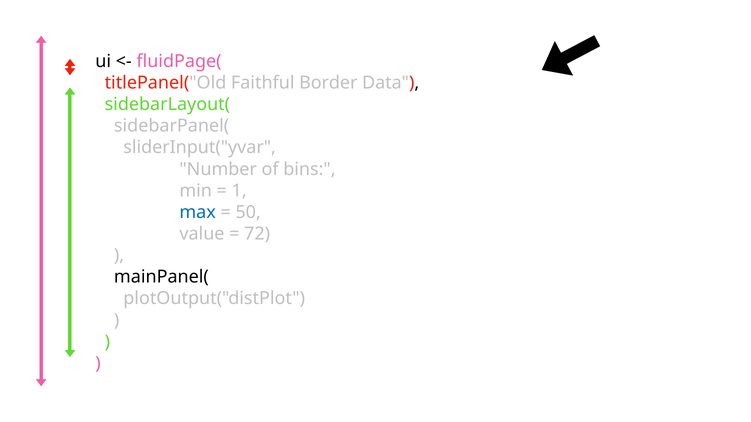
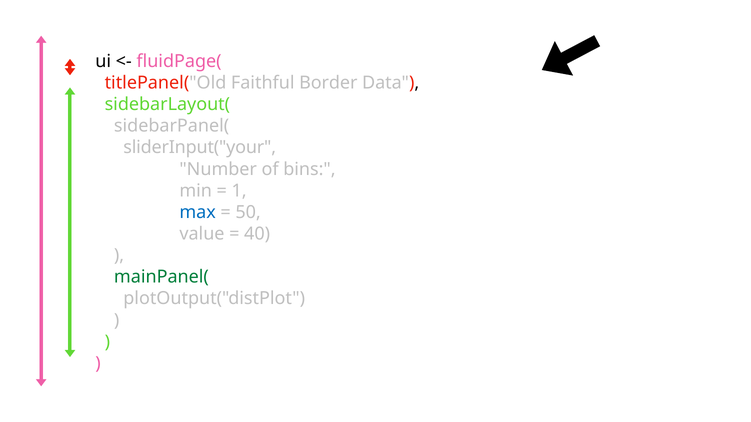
sliderInput("yvar: sliderInput("yvar -> sliderInput("your (200, 148)
72: 72 -> 40 (257, 234)
mainPanel( colour: black -> green (161, 277)
